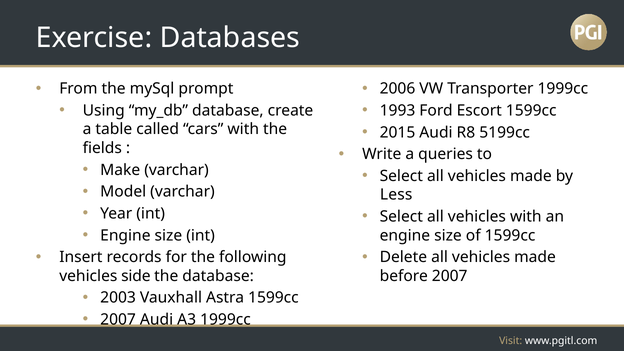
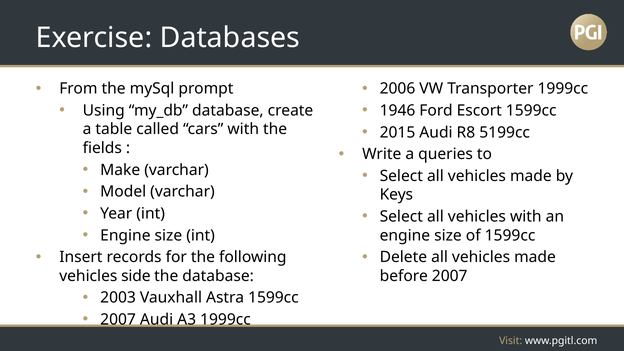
1993: 1993 -> 1946 (398, 111)
Less: Less -> Keys (396, 195)
